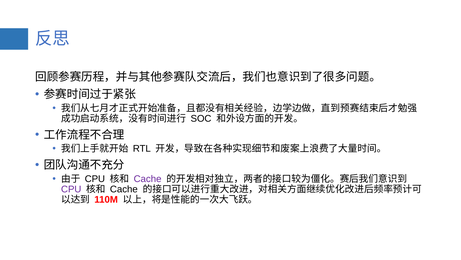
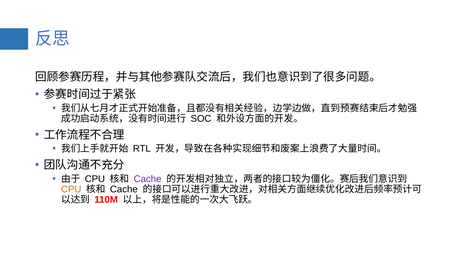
CPU colour: purple -> orange (71, 189)
